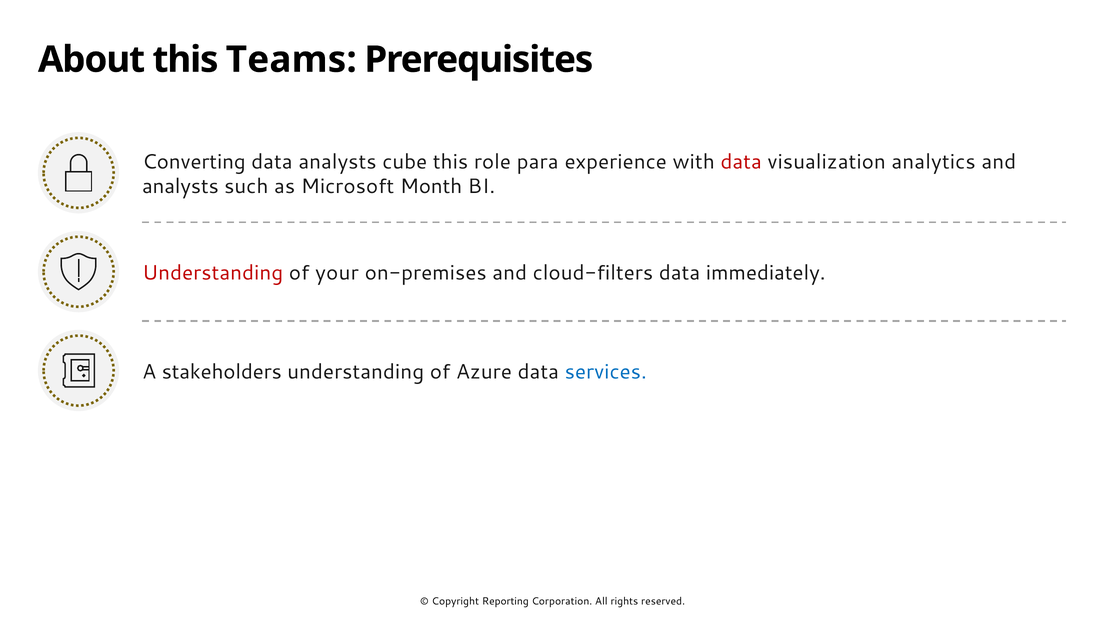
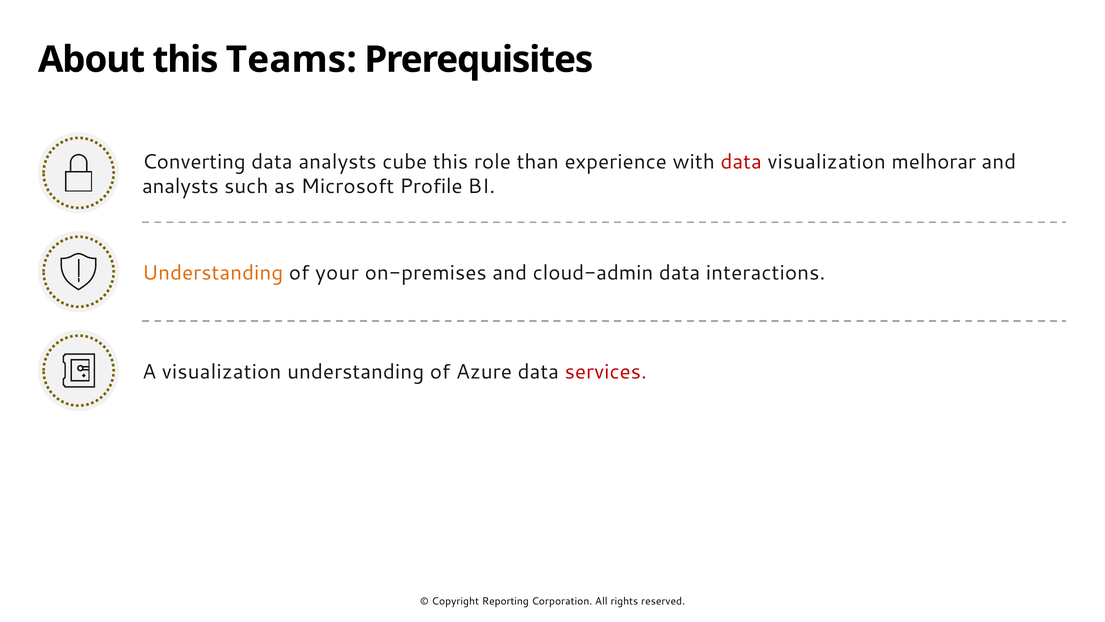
para: para -> than (538, 162)
analytics: analytics -> melhorar (934, 162)
Month: Month -> Profile (431, 187)
Understanding colour: red -> orange (213, 273)
cloud-filters: cloud-filters -> cloud-admin (593, 273)
immediately: immediately -> interactions (766, 273)
A stakeholders: stakeholders -> visualization (222, 372)
services colour: blue -> red (606, 372)
